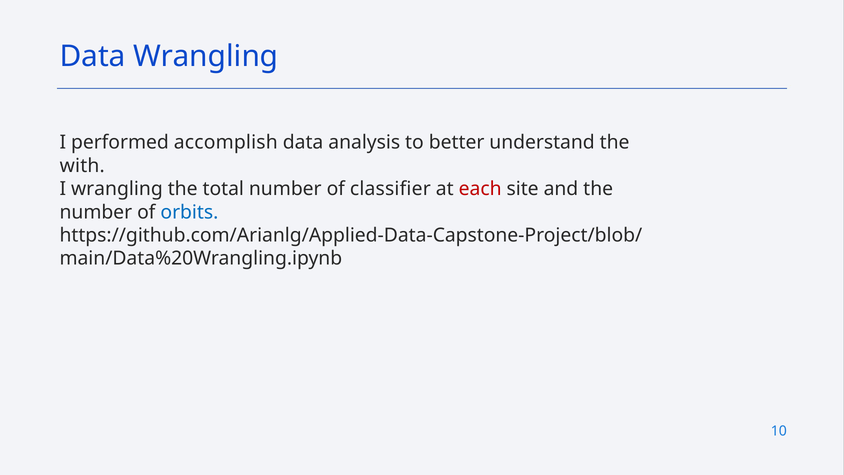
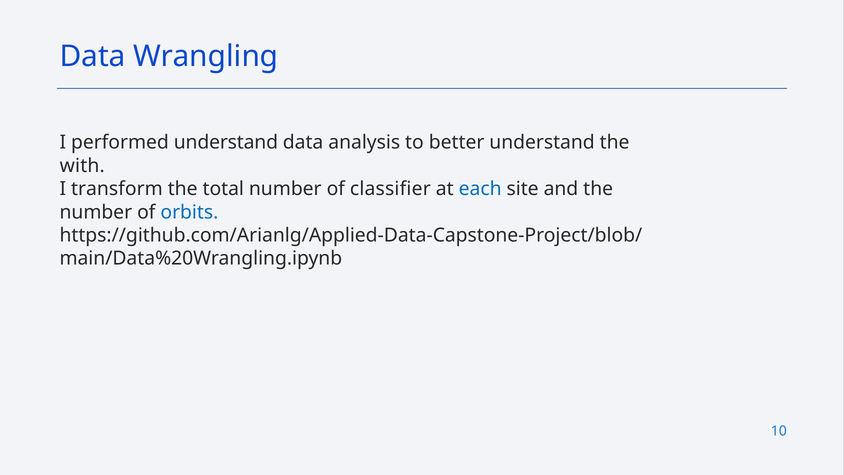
performed accomplish: accomplish -> understand (226, 142)
I wrangling: wrangling -> transform (117, 189)
each colour: red -> blue (480, 189)
